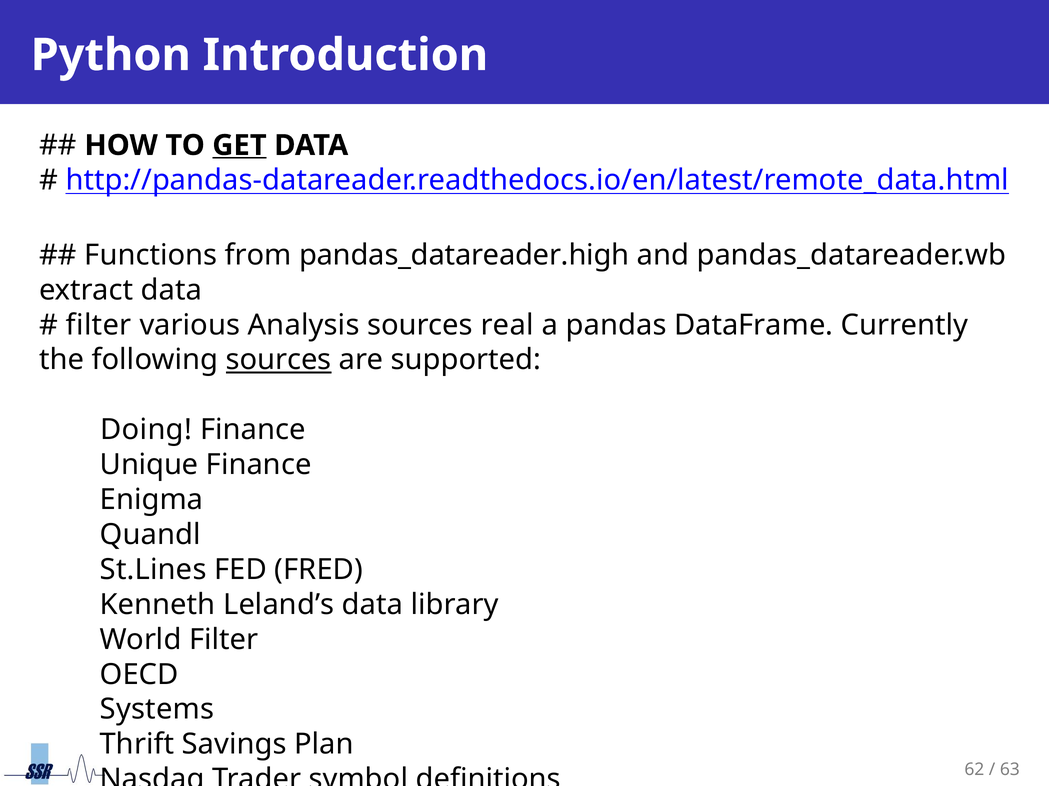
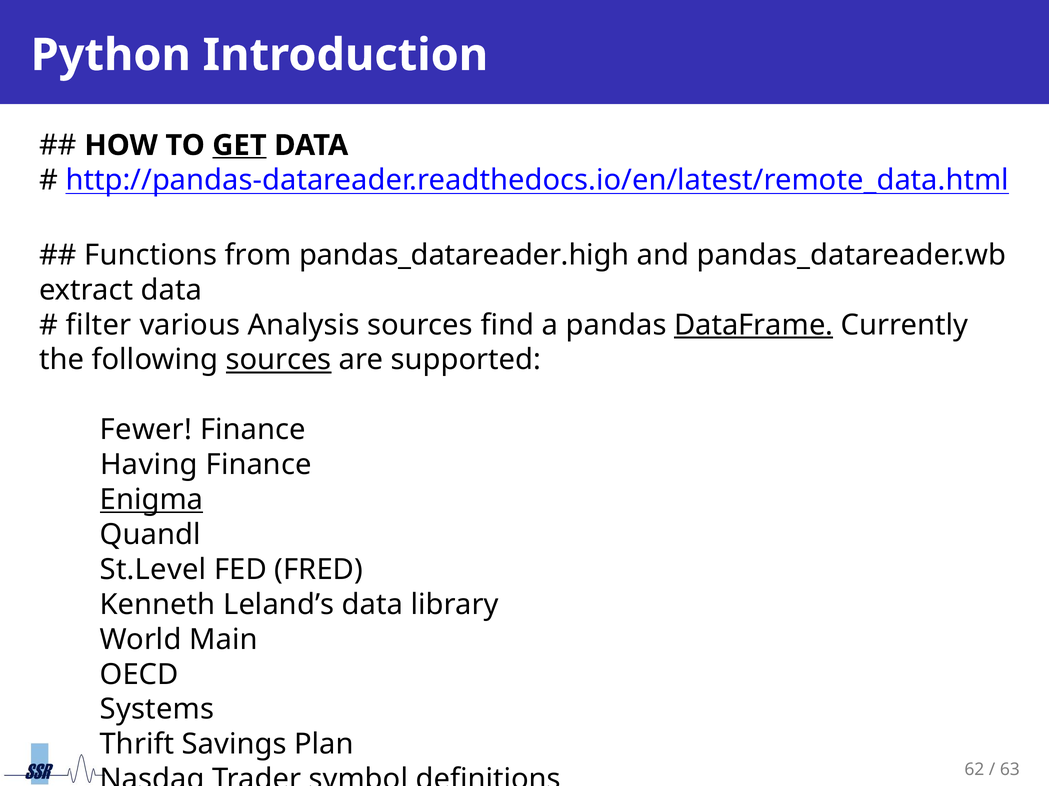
real: real -> find (507, 325)
DataFrame underline: none -> present (754, 325)
Doing: Doing -> Fewer (146, 430)
Unique: Unique -> Having (149, 465)
Enigma underline: none -> present (151, 500)
St.Lines: St.Lines -> St.Level (153, 570)
World Filter: Filter -> Main (224, 640)
